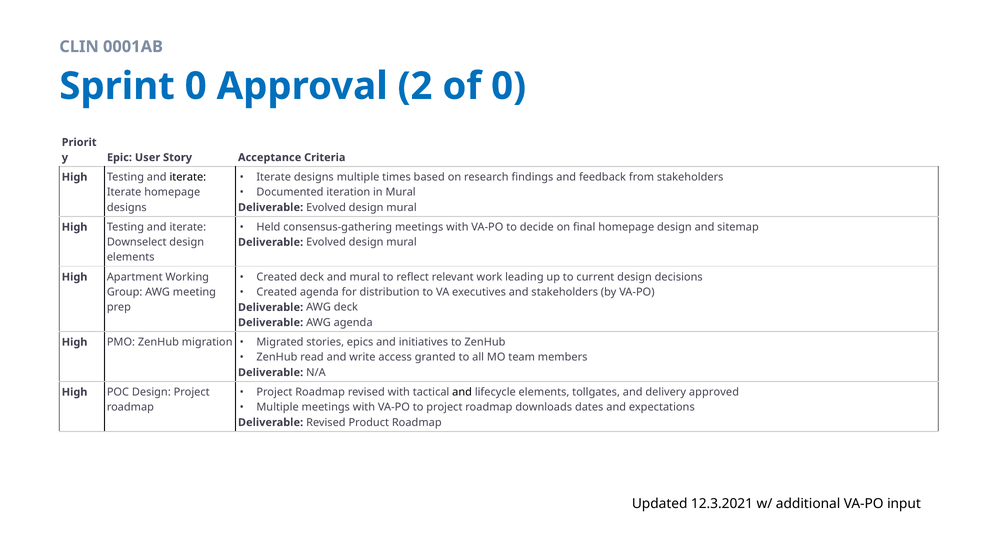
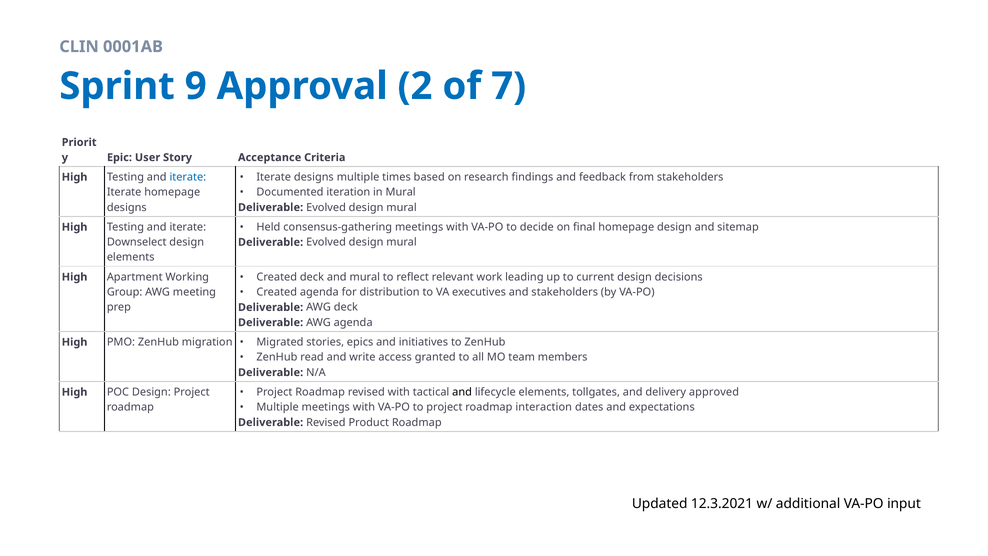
Sprint 0: 0 -> 9 (196, 86)
of 0: 0 -> 7 (509, 86)
iterate colour: black -> blue (188, 177)
downloads: downloads -> interaction (544, 407)
